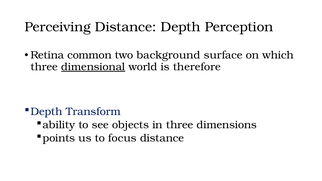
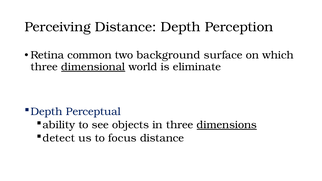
therefore: therefore -> eliminate (197, 67)
Transform: Transform -> Perceptual (93, 112)
dimensions underline: none -> present (227, 125)
points: points -> detect (59, 138)
